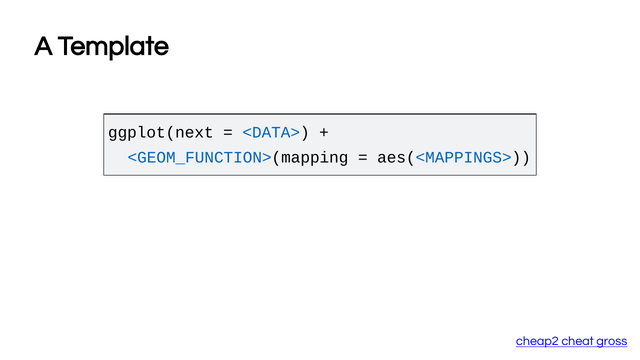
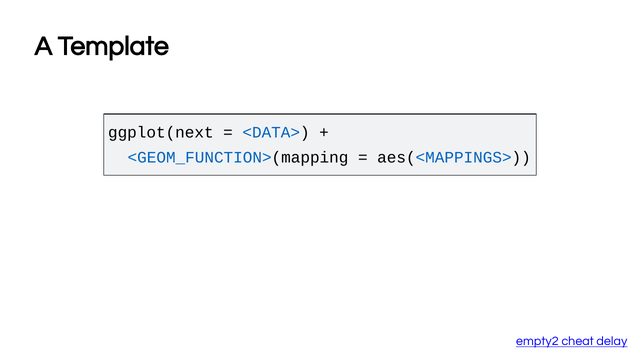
cheap2: cheap2 -> empty2 (537, 341)
gross: gross -> delay (612, 341)
